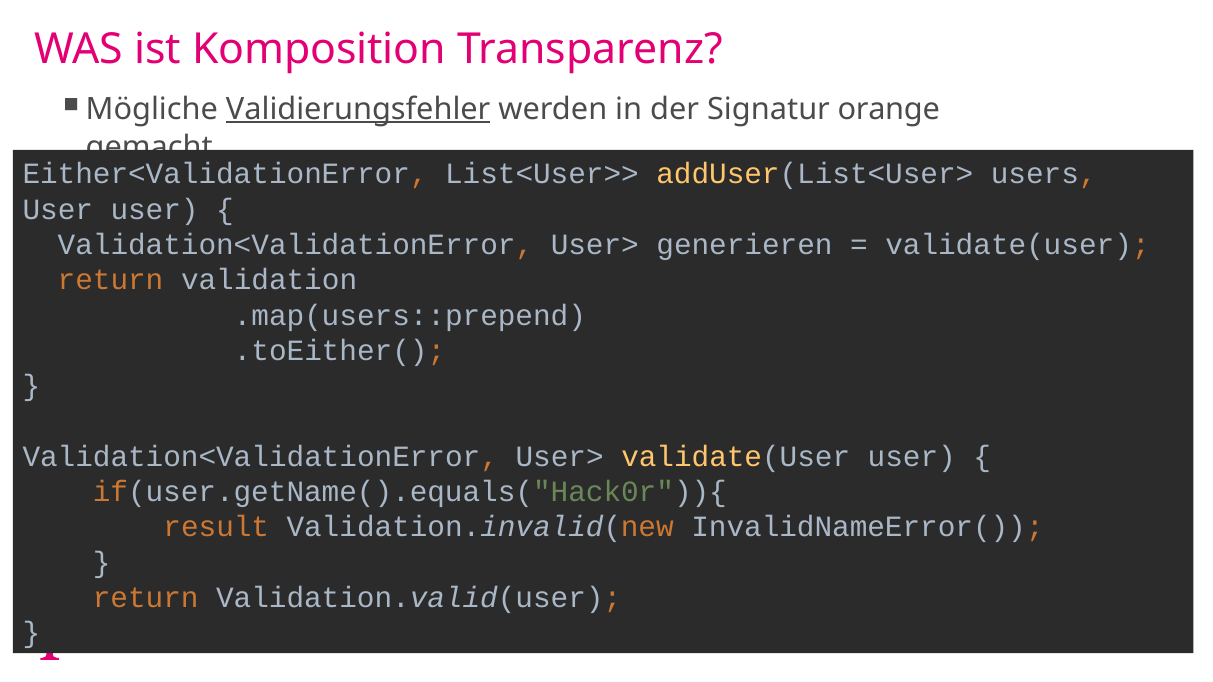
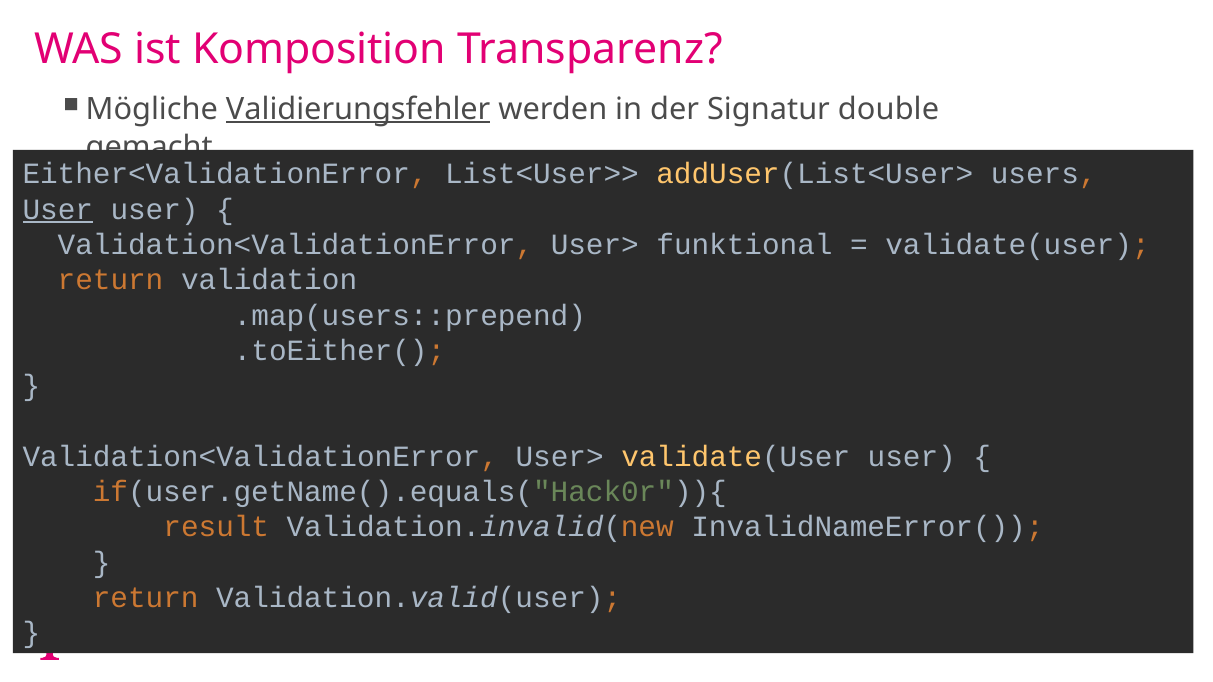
orange: orange -> double (889, 109)
User underline: none -> present (58, 210)
generieren: generieren -> funktional (744, 245)
